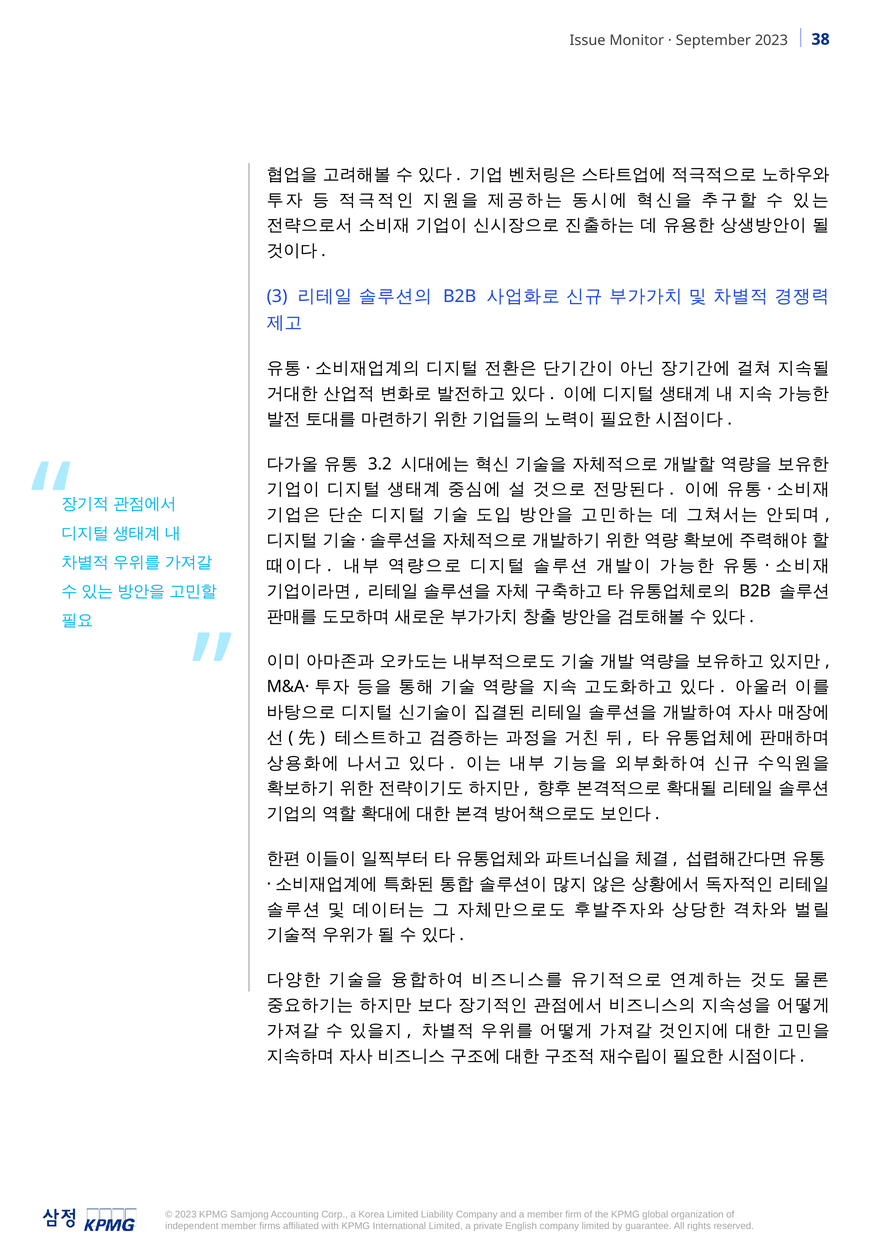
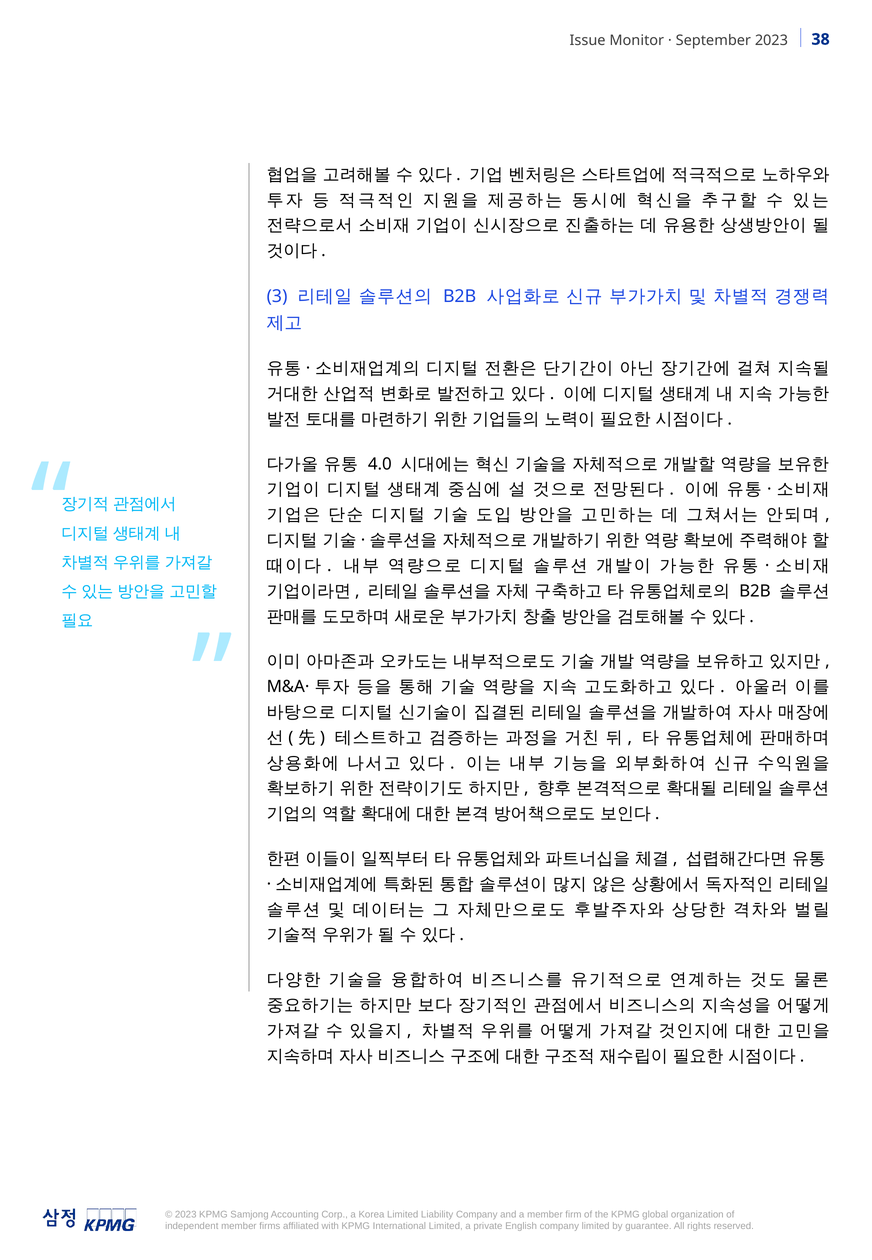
3.2: 3.2 -> 4.0 (380, 464)
